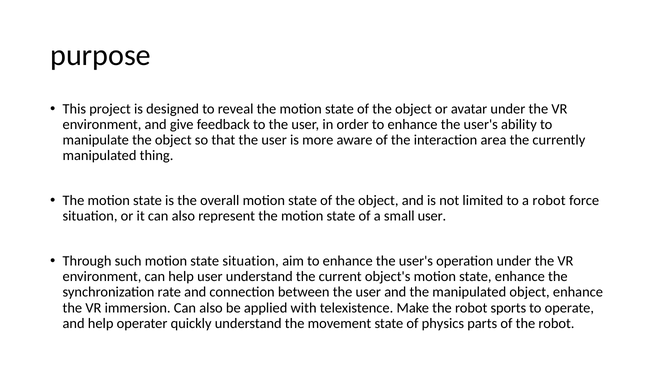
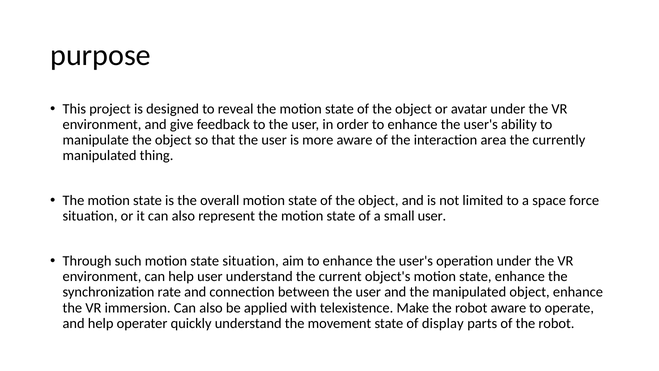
a robot: robot -> space (549, 200)
robot sports: sports -> aware (508, 308)
physics: physics -> display (443, 323)
